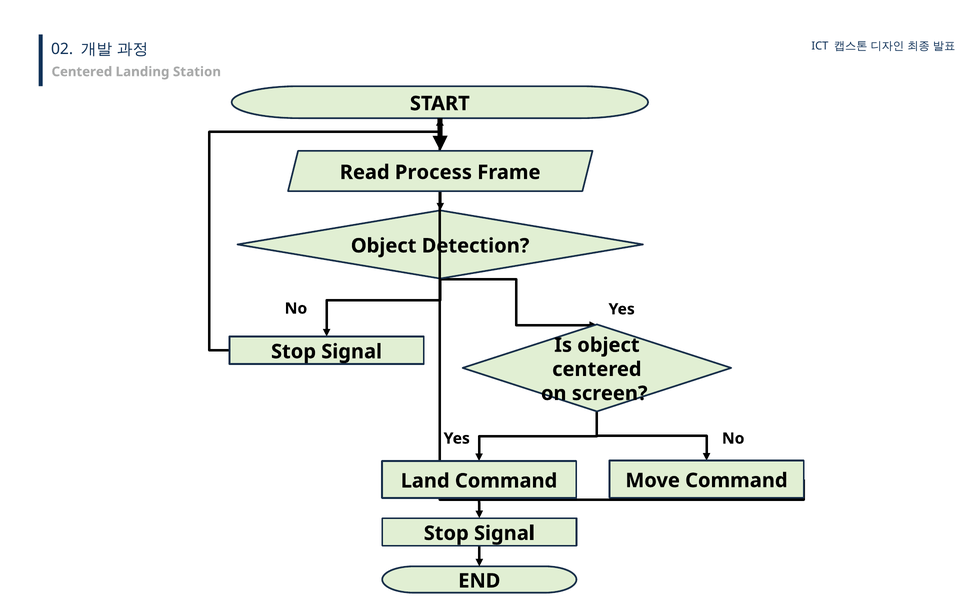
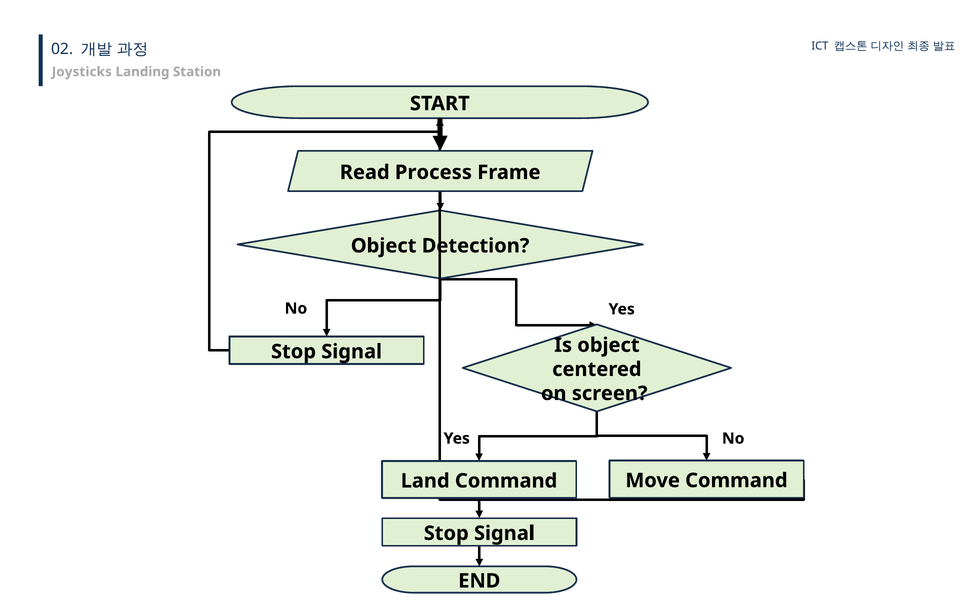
Centered: Centered -> Joysticks (82, 72)
